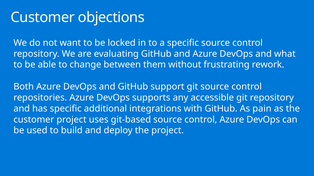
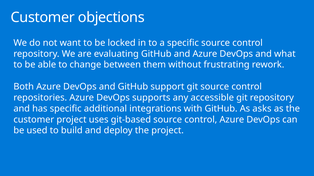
pain: pain -> asks (262, 109)
